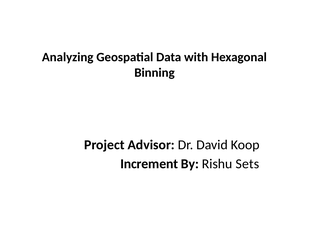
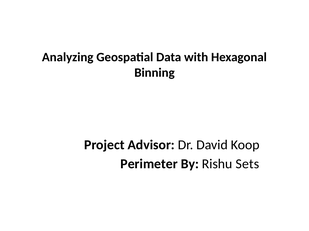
Increment: Increment -> Perimeter (149, 164)
